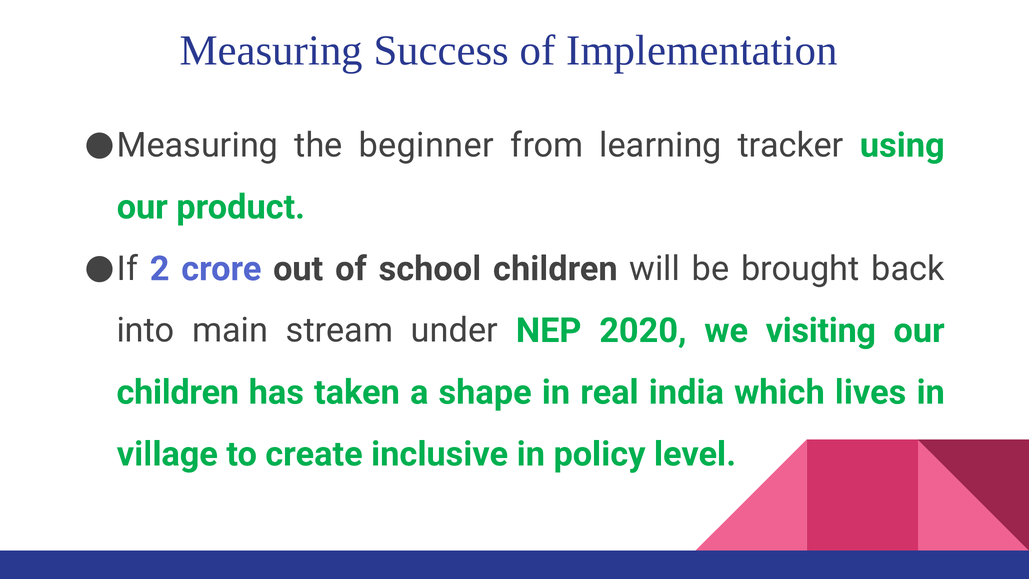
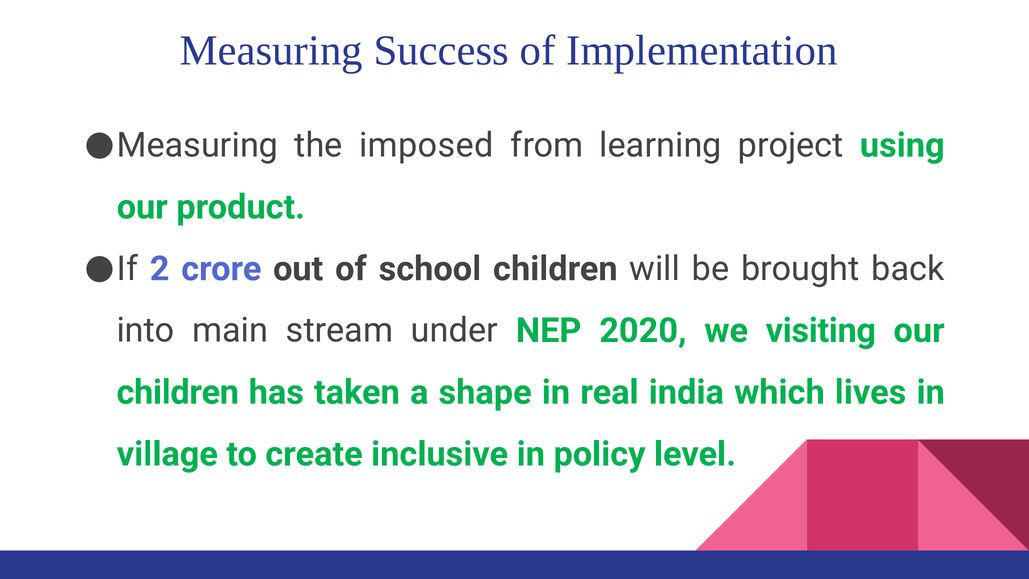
beginner: beginner -> imposed (426, 145)
tracker: tracker -> project (791, 145)
